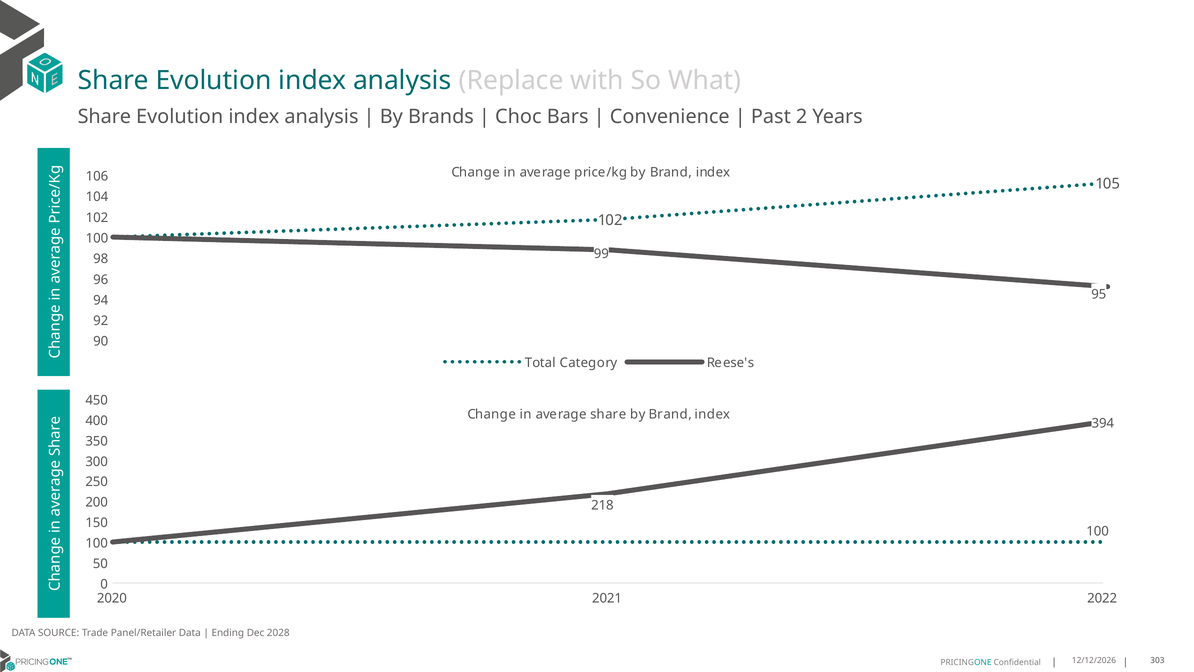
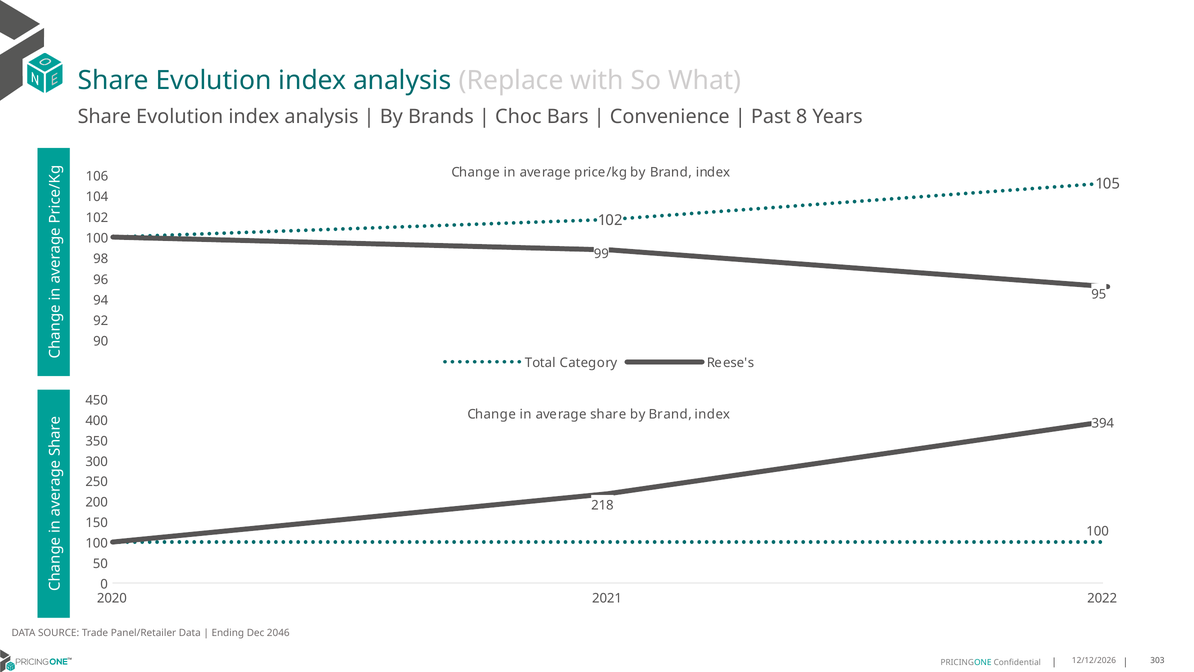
2: 2 -> 8 (802, 116)
2028: 2028 -> 2046 (278, 633)
